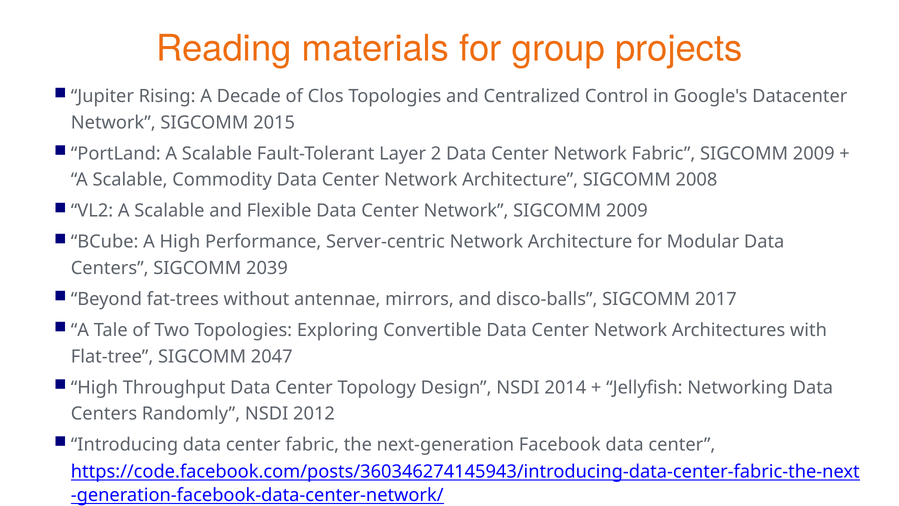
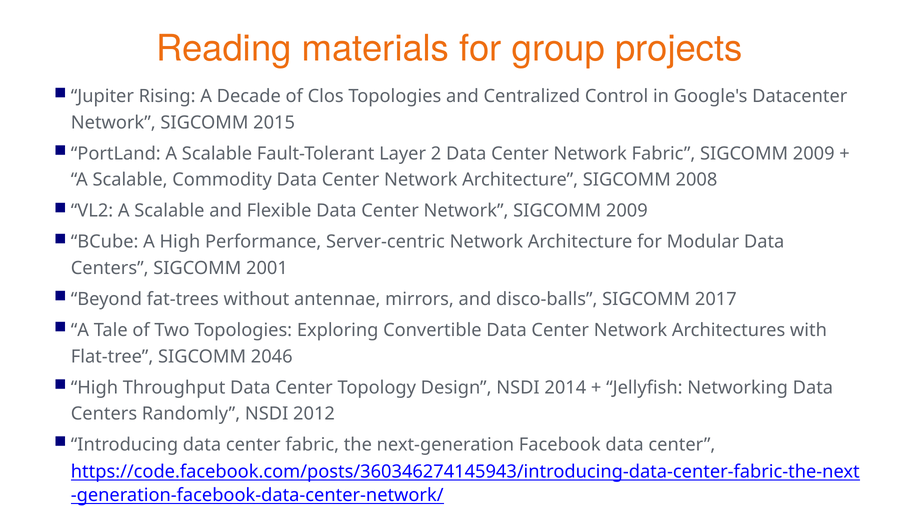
2039: 2039 -> 2001 (267, 268)
2047: 2047 -> 2046 (272, 356)
